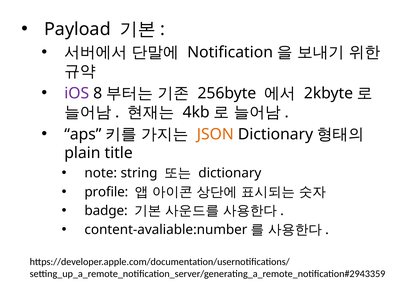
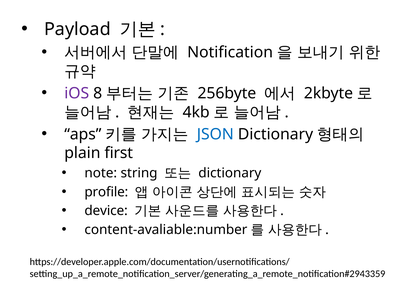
JSON colour: orange -> blue (215, 134)
title: title -> first (119, 153)
badge: badge -> device (106, 211)
